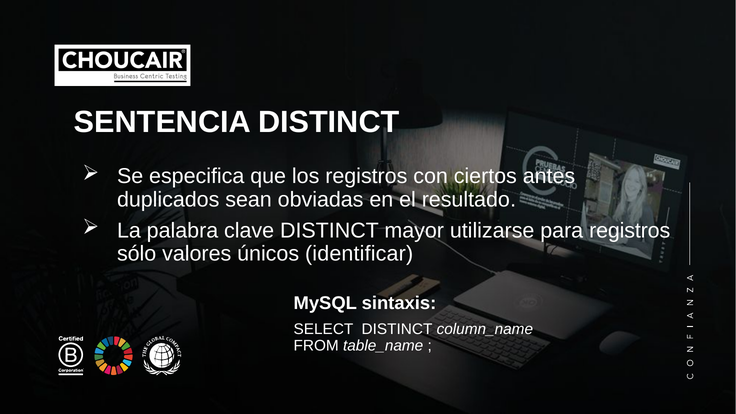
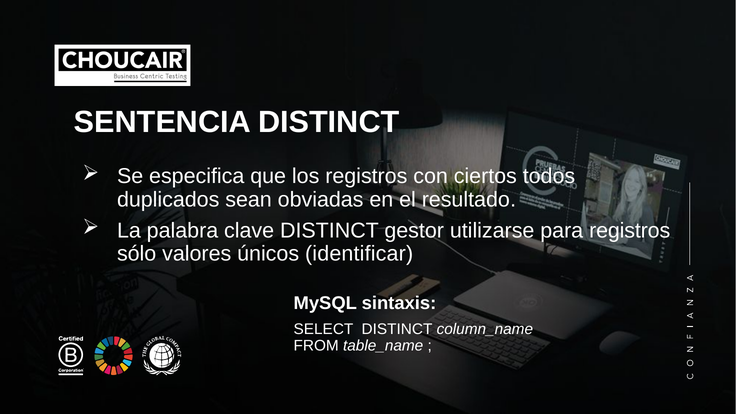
antes: antes -> todos (549, 176)
mayor: mayor -> gestor (414, 230)
